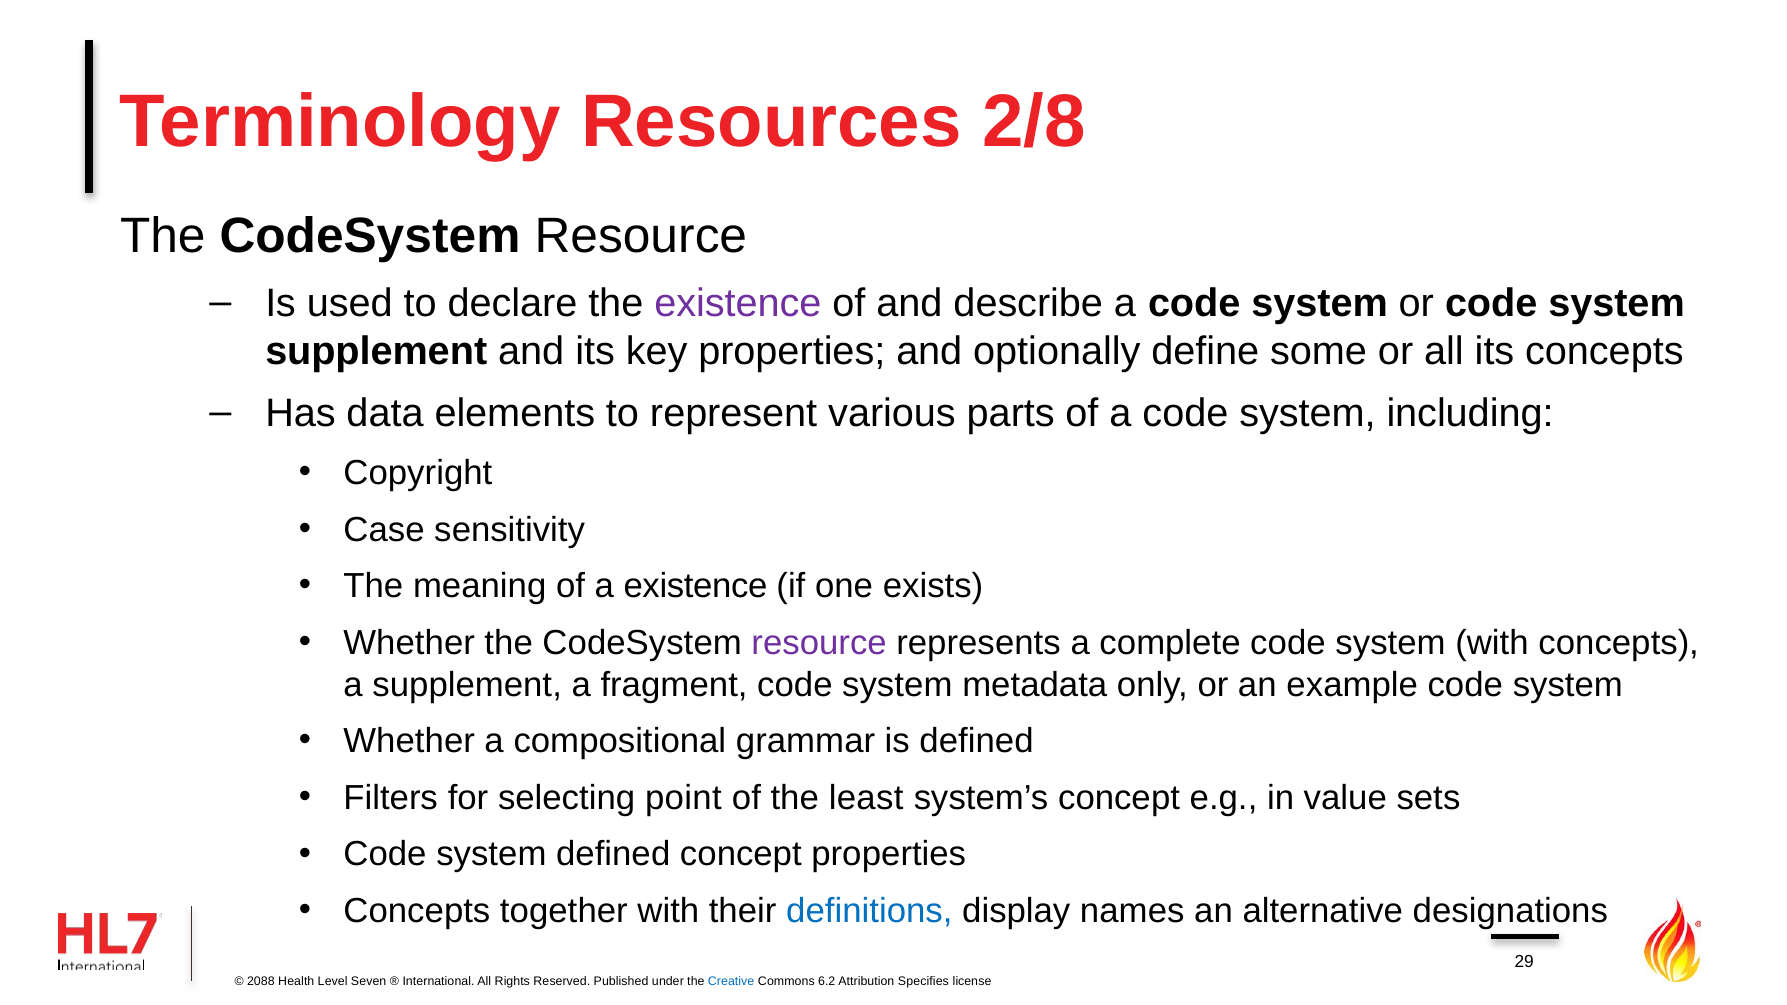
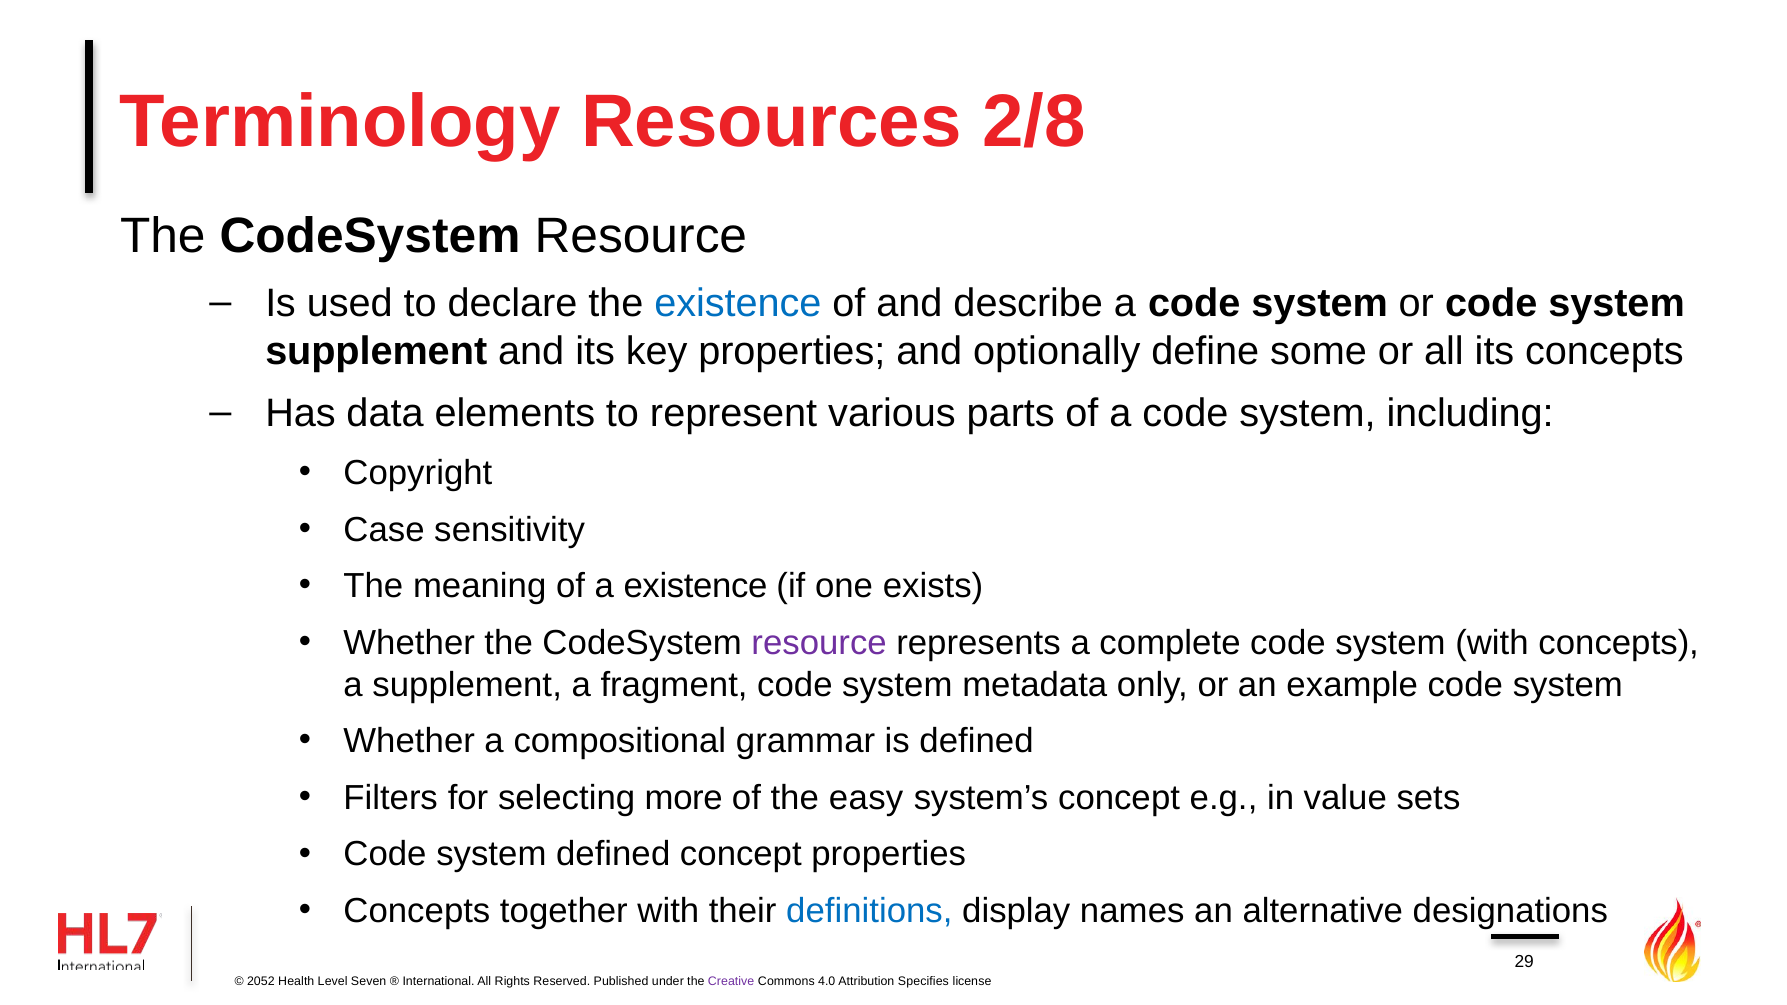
existence colour: purple -> blue (738, 304)
point: point -> more (684, 798)
least: least -> easy (866, 798)
2088: 2088 -> 2052 (261, 981)
Creative colour: blue -> purple (731, 981)
6.2: 6.2 -> 4.0 (827, 981)
